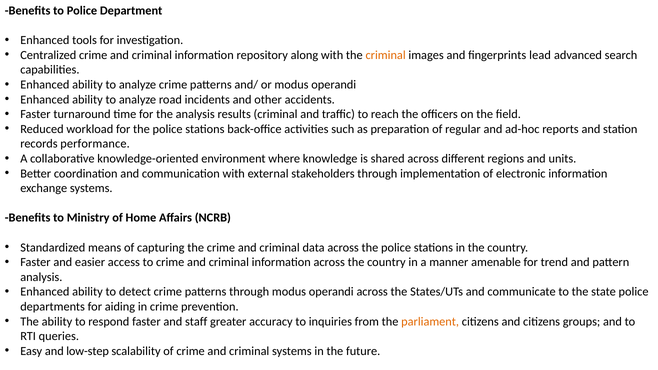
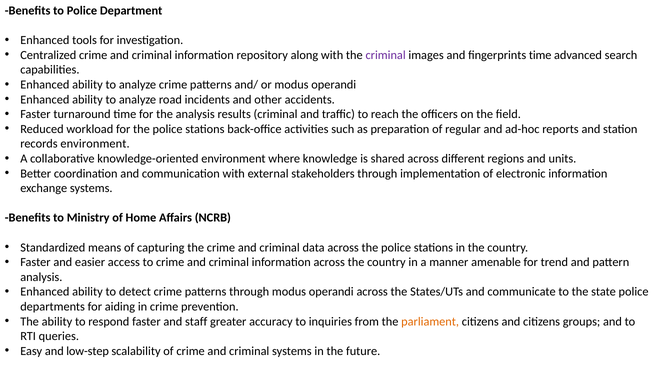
criminal colour: orange -> purple (386, 55)
fingerprints lead: lead -> time (540, 55)
records performance: performance -> environment (95, 144)
